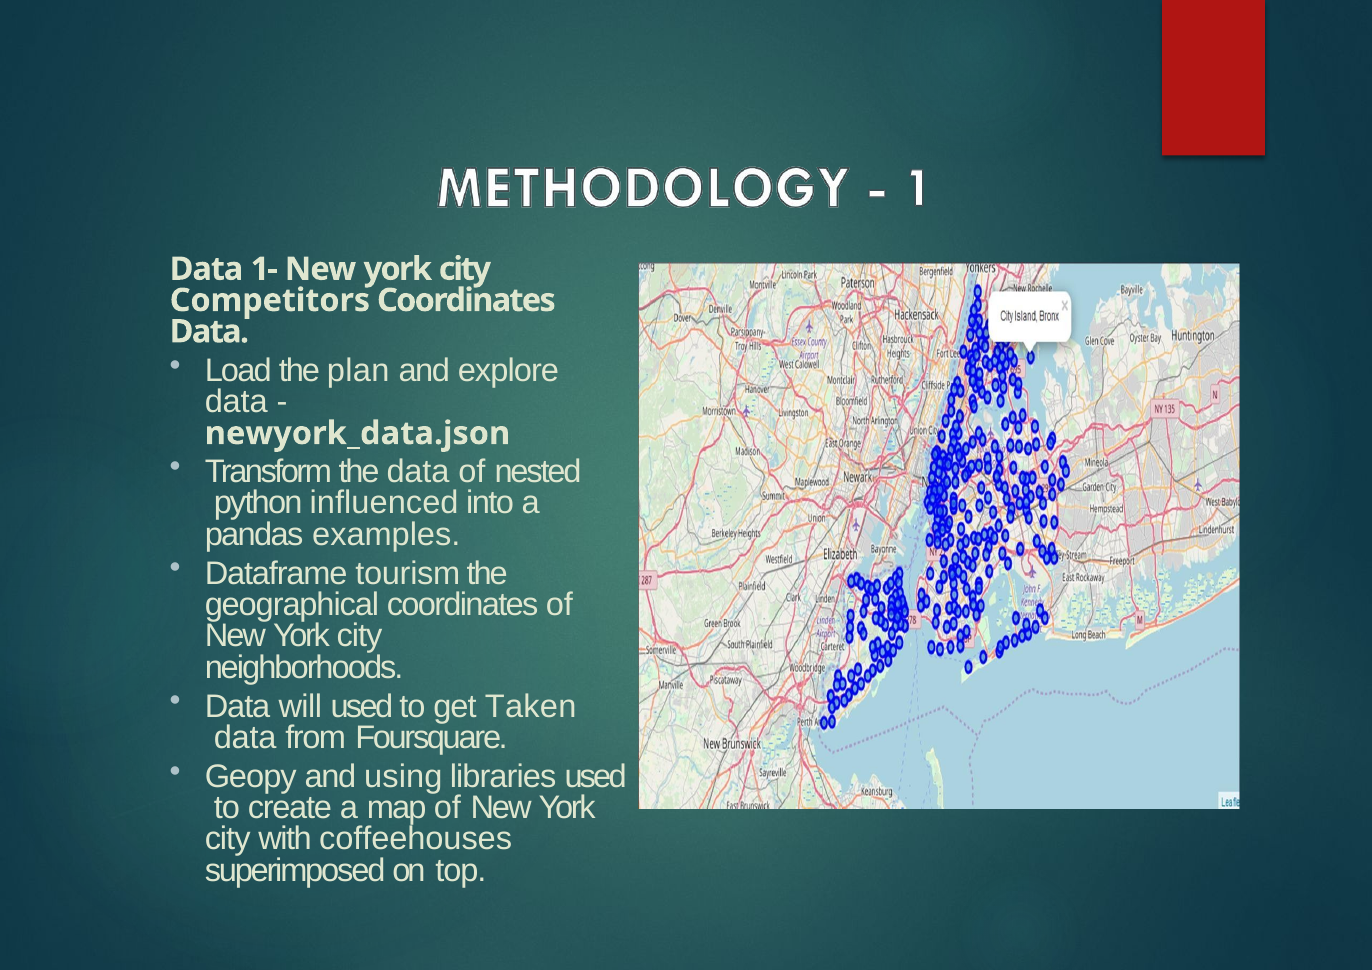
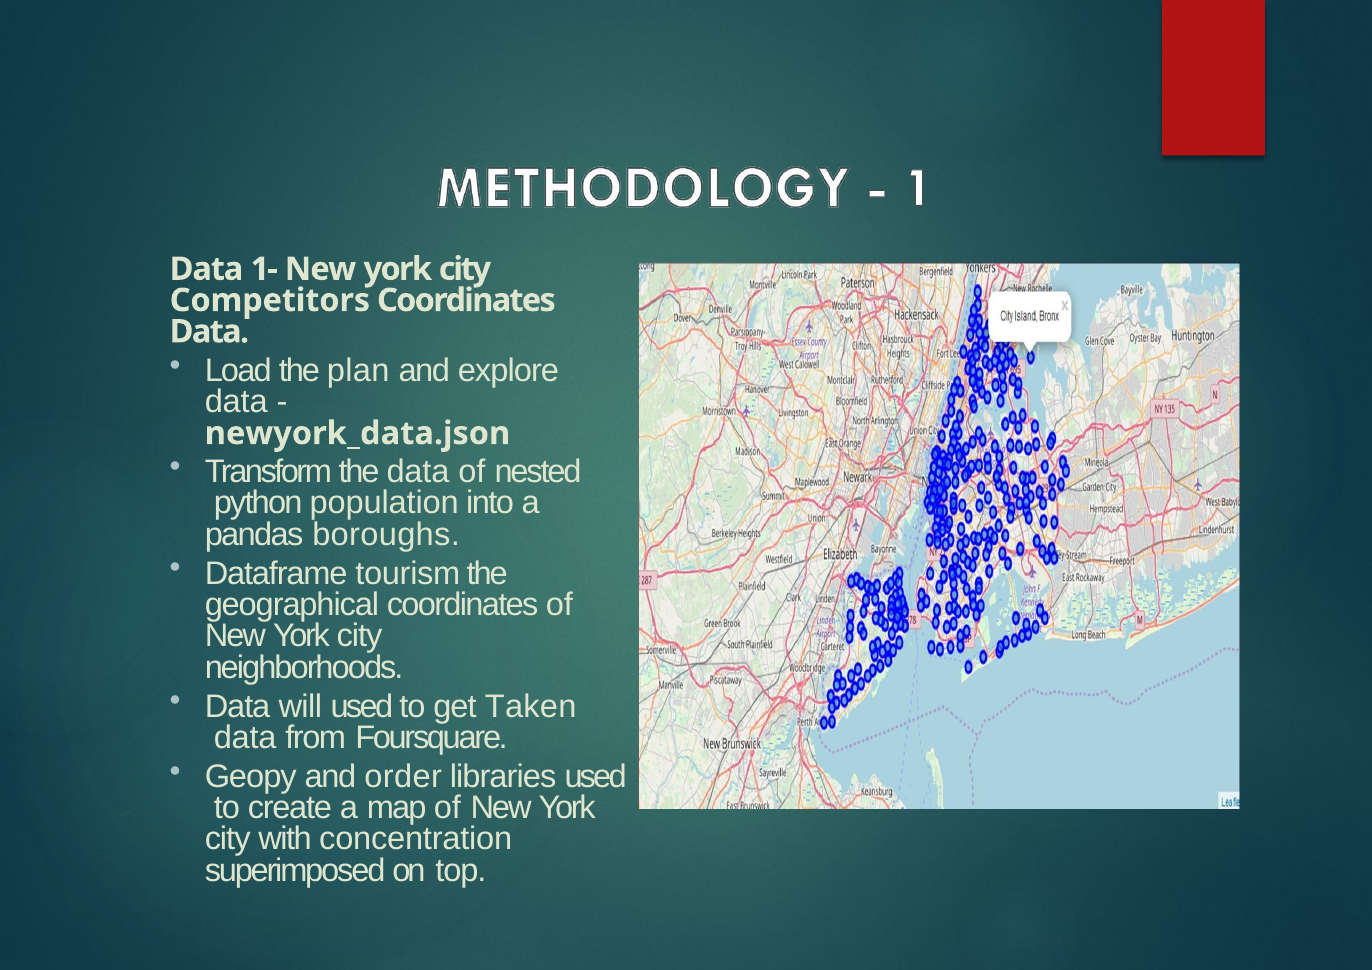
influenced: influenced -> population (384, 503)
examples: examples -> boroughs (386, 535)
using: using -> order (403, 777)
coffeehouses: coffeehouses -> concentration (416, 839)
